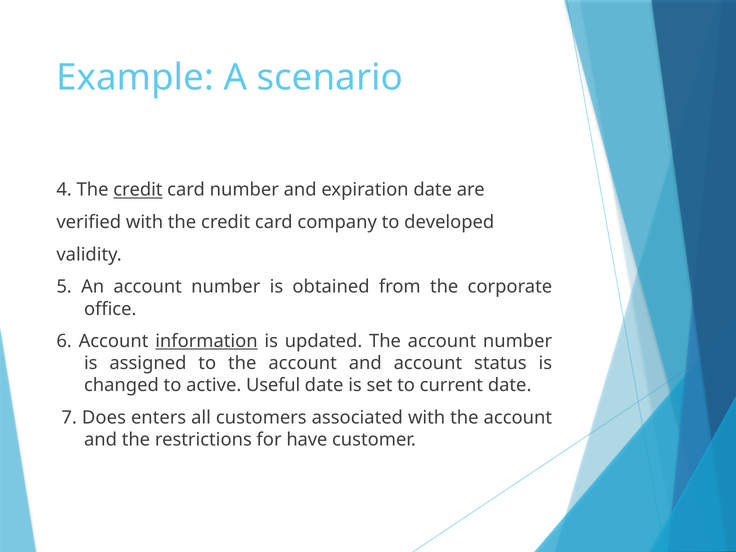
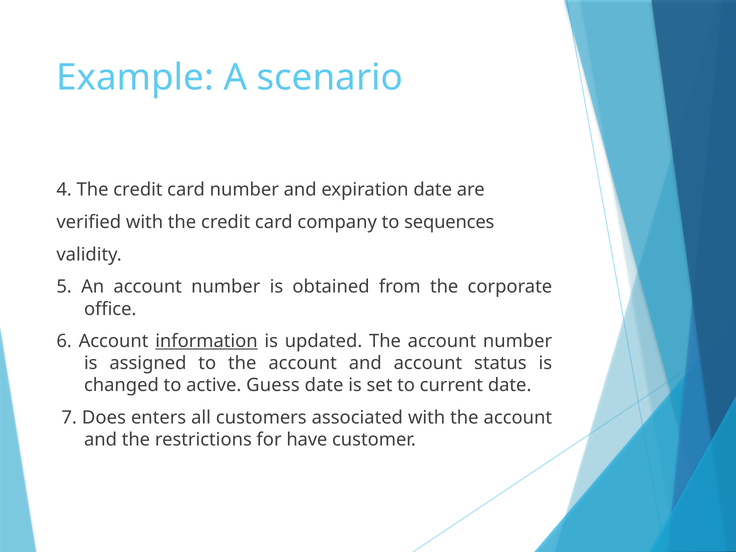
credit underline: present -> none (138, 190)
developed: developed -> sequences (449, 222)
Useful: Useful -> Guess (273, 385)
